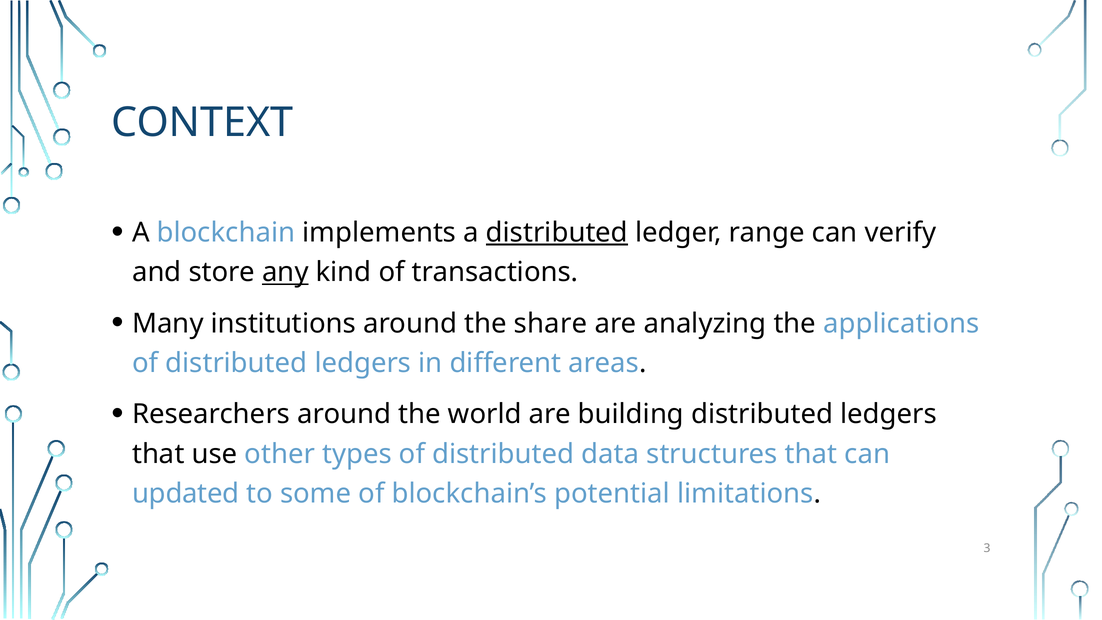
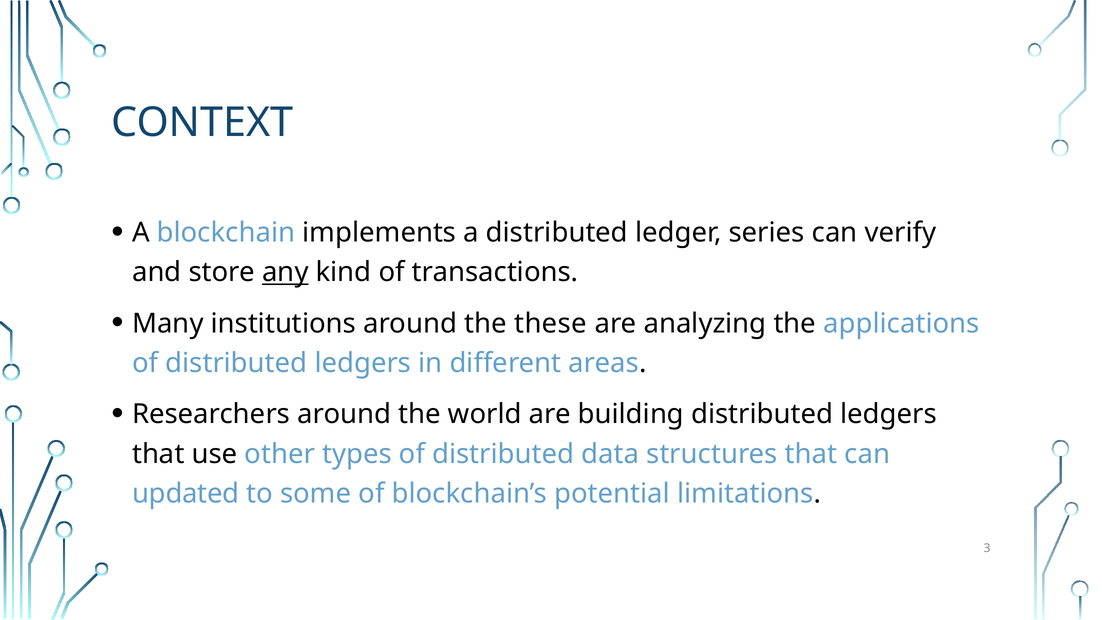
distributed underline: present -> none (557, 233)
range: range -> series (767, 233)
share: share -> these (551, 323)
